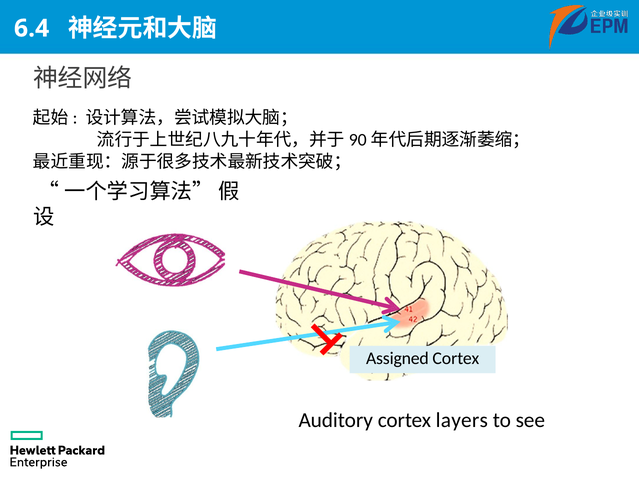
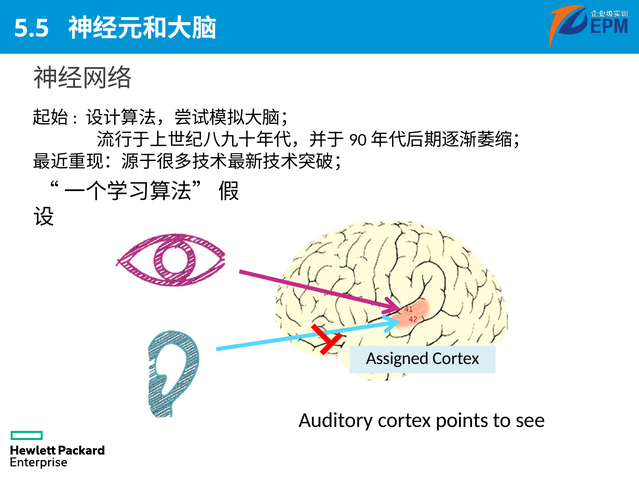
6.4: 6.4 -> 5.5 (32, 28)
layers: layers -> points (462, 421)
